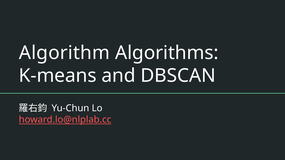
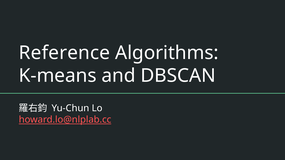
Algorithm: Algorithm -> Reference (64, 53)
